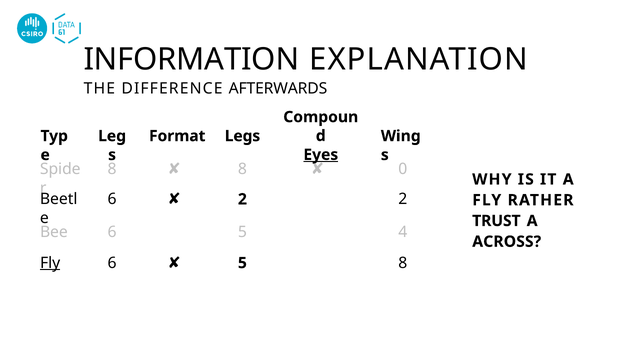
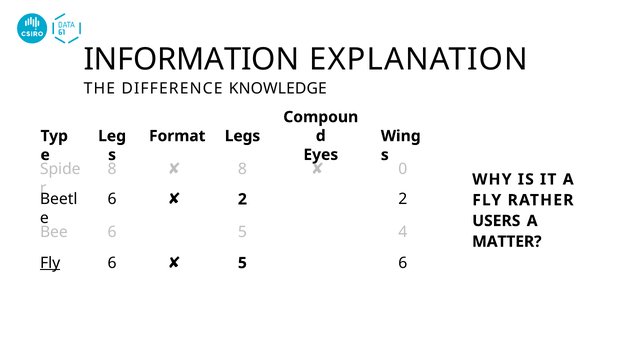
AFTERWARDS: AFTERWARDS -> KNOWLEDGE (278, 88)
Eyes underline: present -> none (321, 155)
TRUST: TRUST -> USERS (496, 221)
ACROSS: ACROSS -> MATTER (507, 242)
8: 8 -> 6 (403, 263)
